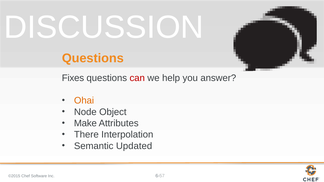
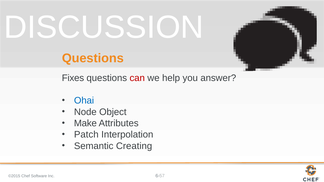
Ohai colour: orange -> blue (84, 101)
There: There -> Patch (86, 135)
Updated: Updated -> Creating (134, 146)
